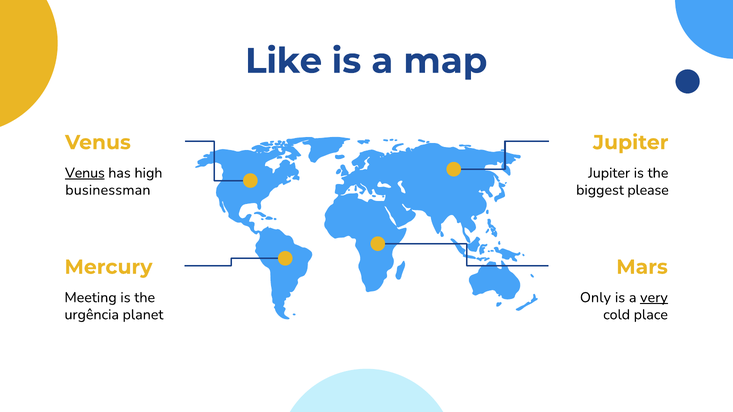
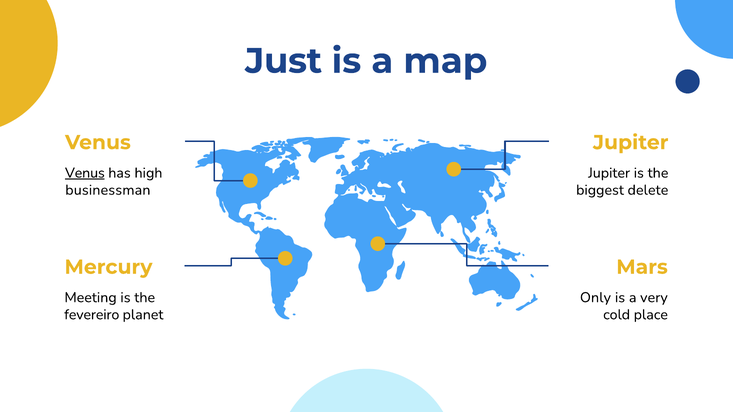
Like: Like -> Just (284, 61)
please: please -> delete (648, 190)
very underline: present -> none (654, 298)
urgência: urgência -> fevereiro (92, 315)
